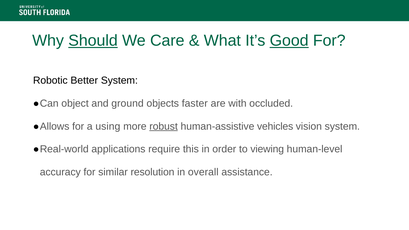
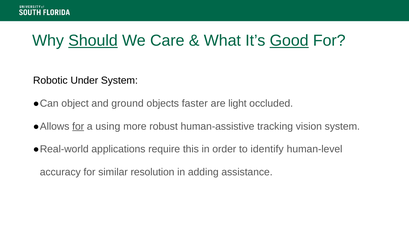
Better: Better -> Under (84, 81)
with: with -> light (237, 104)
for underline: none -> present (78, 126)
robust underline: present -> none (164, 126)
vehicles: vehicles -> tracking (275, 126)
viewing: viewing -> identify (267, 149)
overall: overall -> adding (203, 172)
